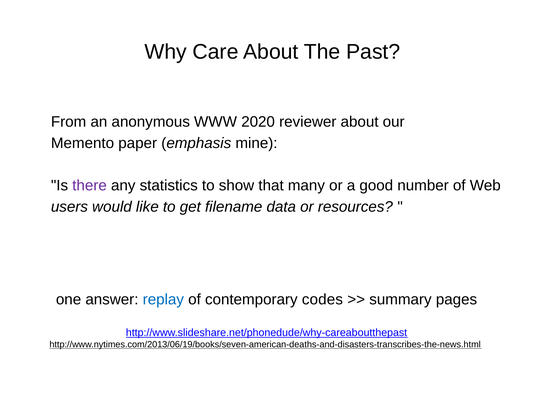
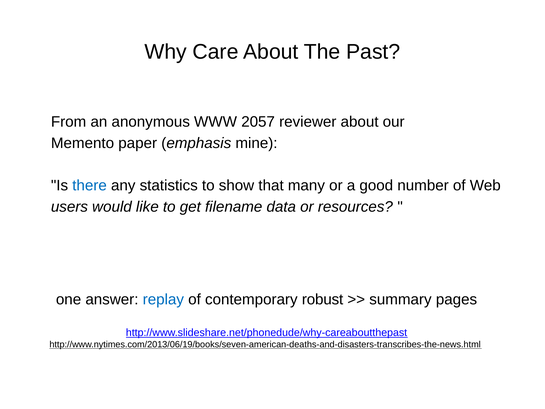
2020: 2020 -> 2057 (258, 122)
there colour: purple -> blue (90, 185)
codes: codes -> robust (323, 299)
